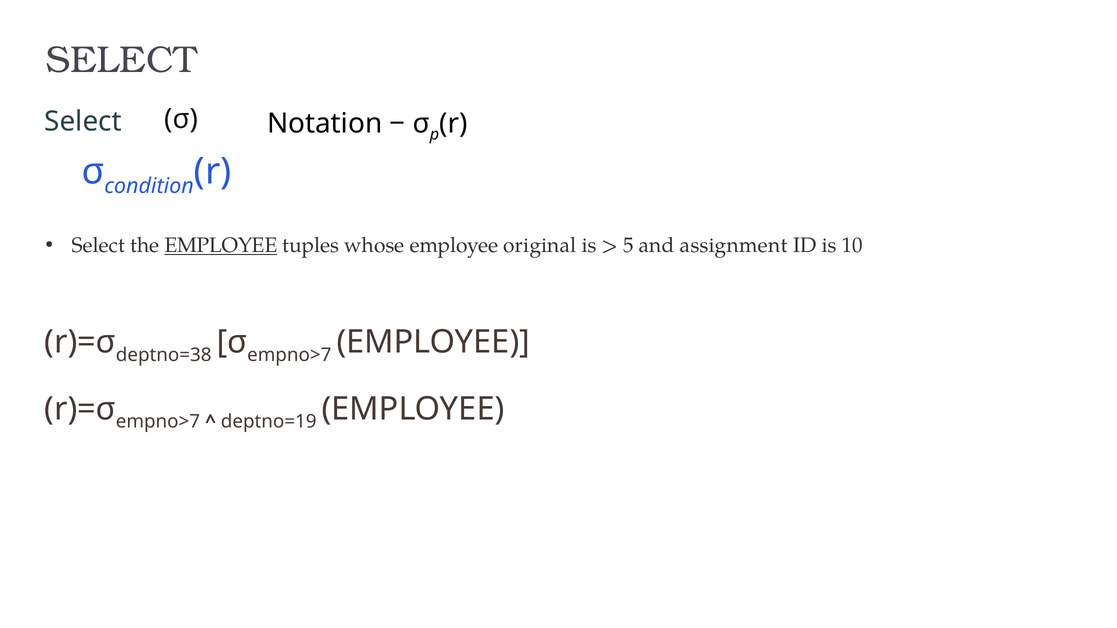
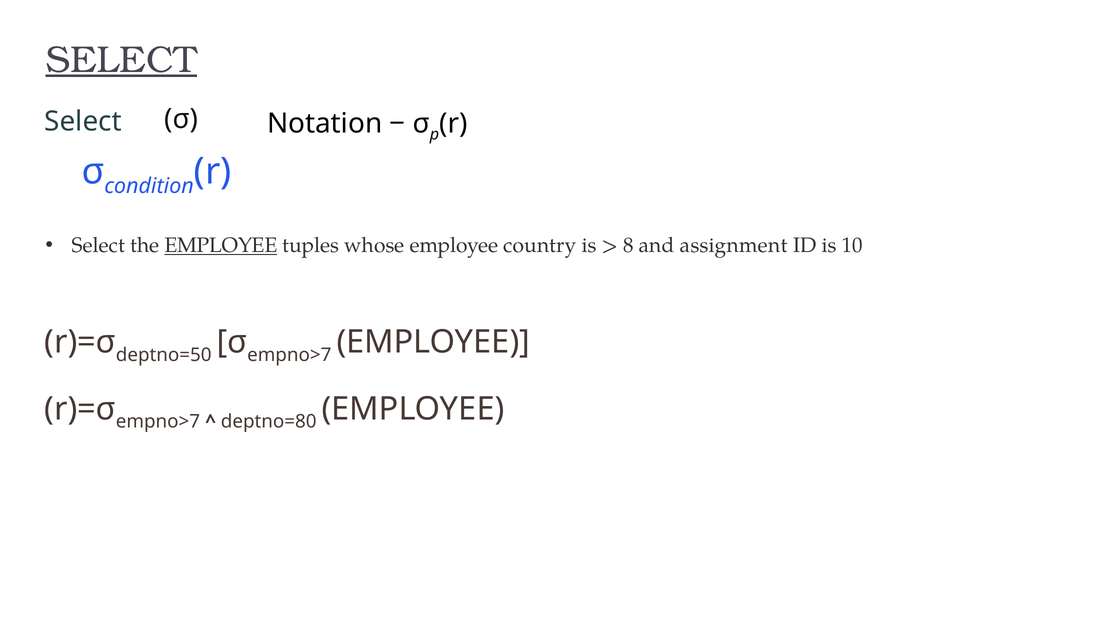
SELECT underline: none -> present (121, 60)
original: original -> country (540, 246)
5: 5 -> 8 (628, 246)
deptno=38: deptno=38 -> deptno=50 (164, 355)
deptno=19: deptno=19 -> deptno=80 (269, 422)
